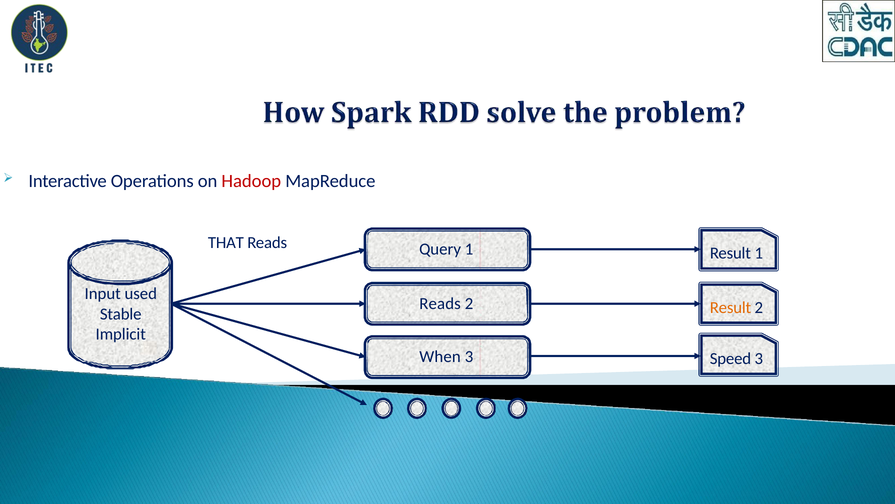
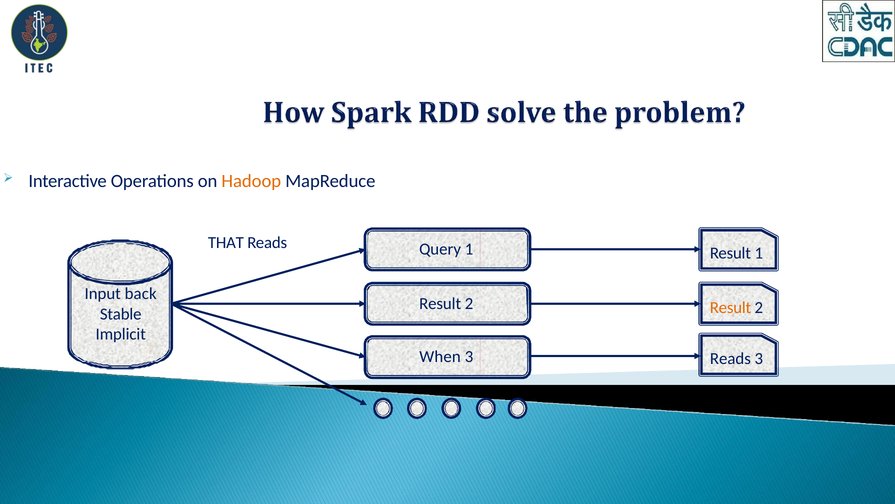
Hadoop colour: red -> orange (251, 181)
used: used -> back (141, 294)
Reads: Reads -> Result (440, 303)
Speed: Speed -> Reads (730, 358)
